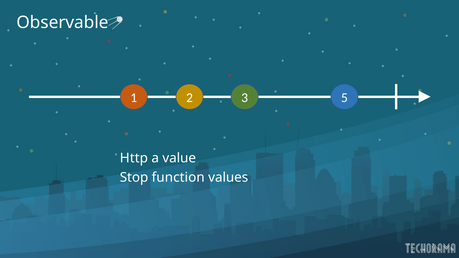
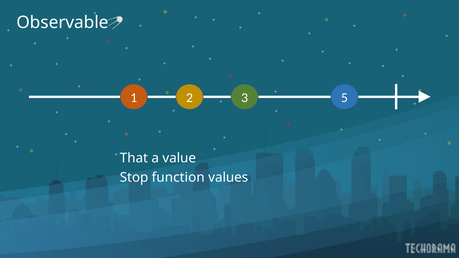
Http: Http -> That (134, 158)
